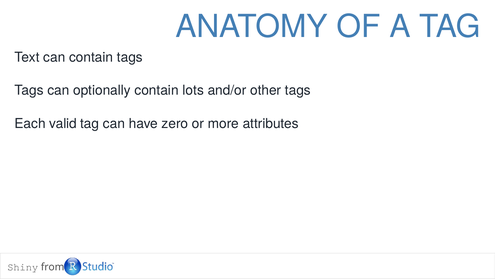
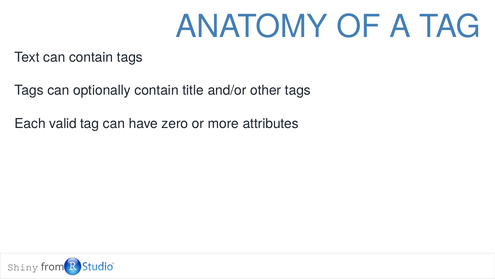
lots: lots -> title (193, 90)
